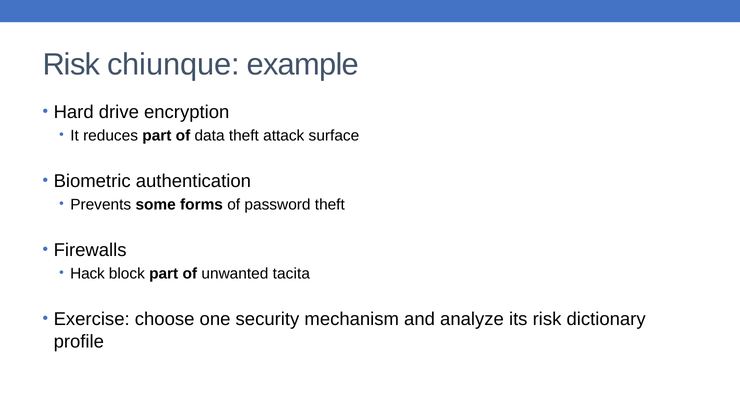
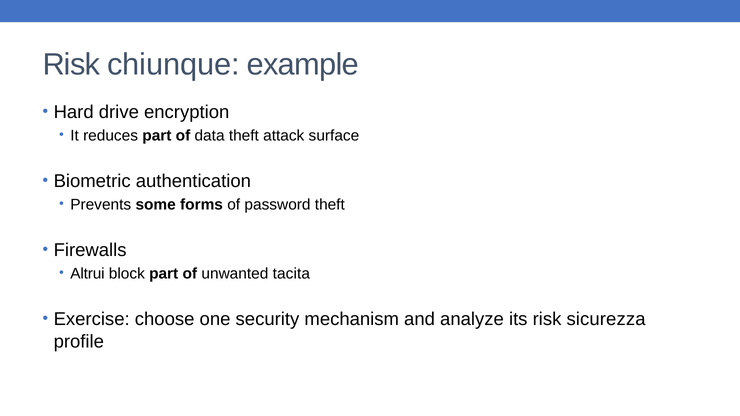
Hack: Hack -> Altrui (87, 274)
dictionary: dictionary -> sicurezza (606, 320)
